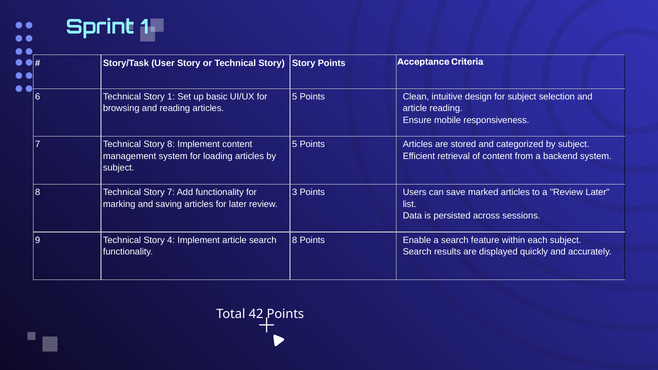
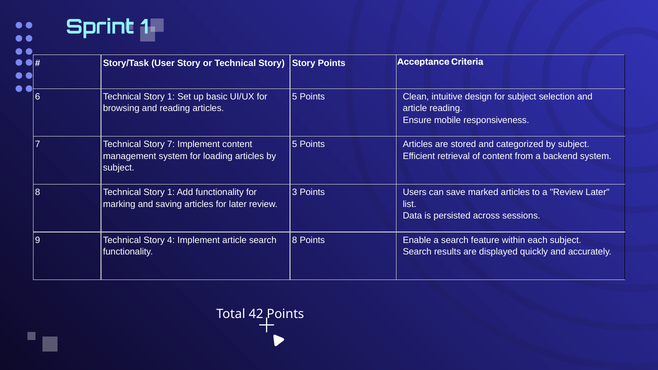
Story 8: 8 -> 7 (171, 145)
8 Technical Story 7: 7 -> 1 (171, 192)
